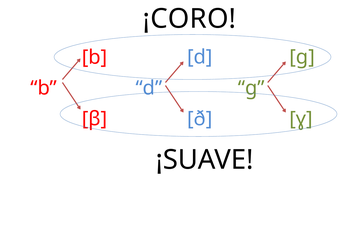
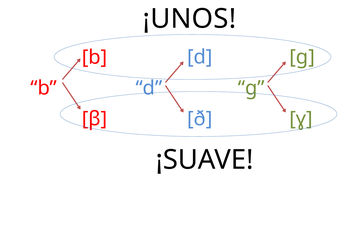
¡CORO: ¡CORO -> ¡UNOS (189, 19)
